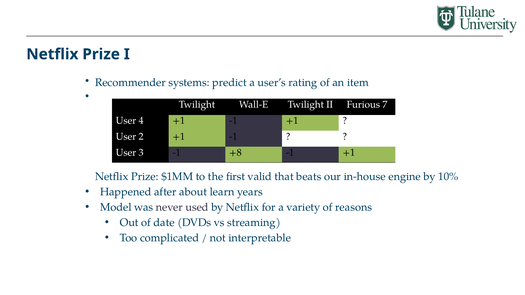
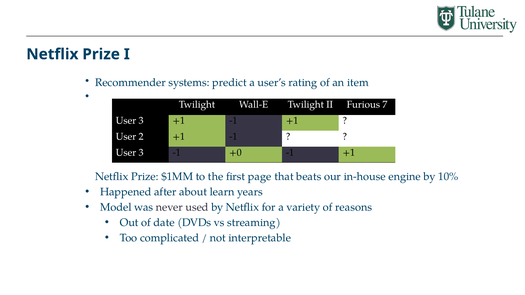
4: 4 -> 3 (141, 121)
+8: +8 -> +0 (235, 153)
valid: valid -> page (260, 177)
